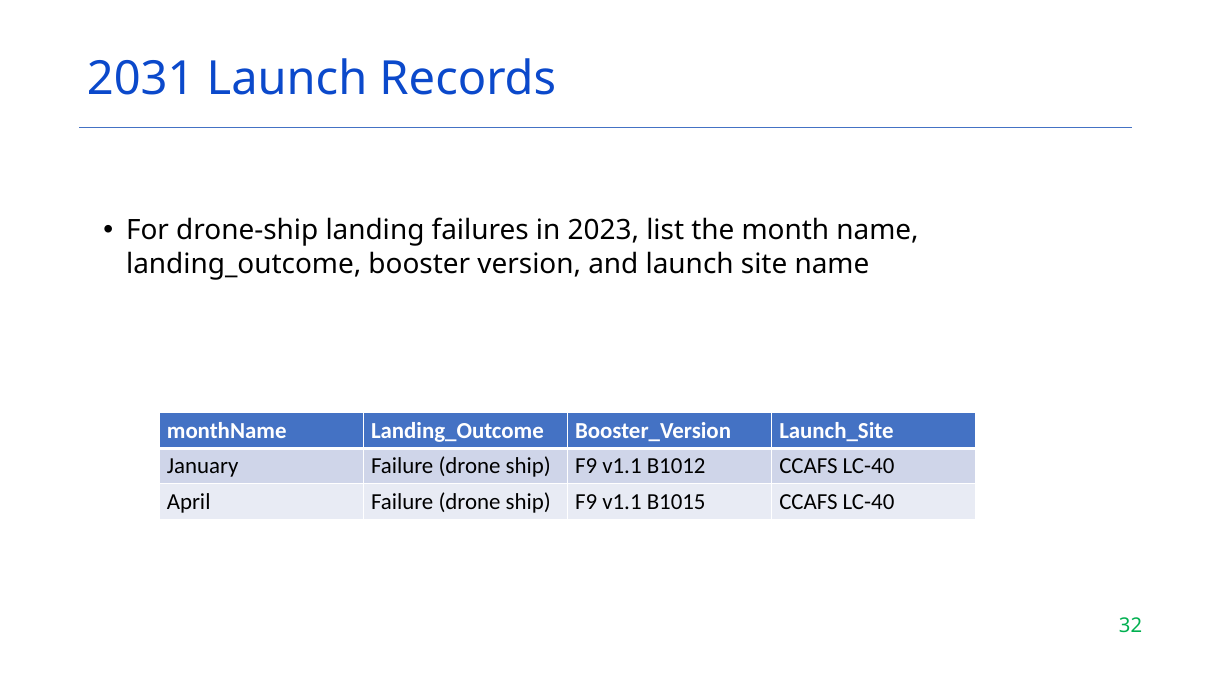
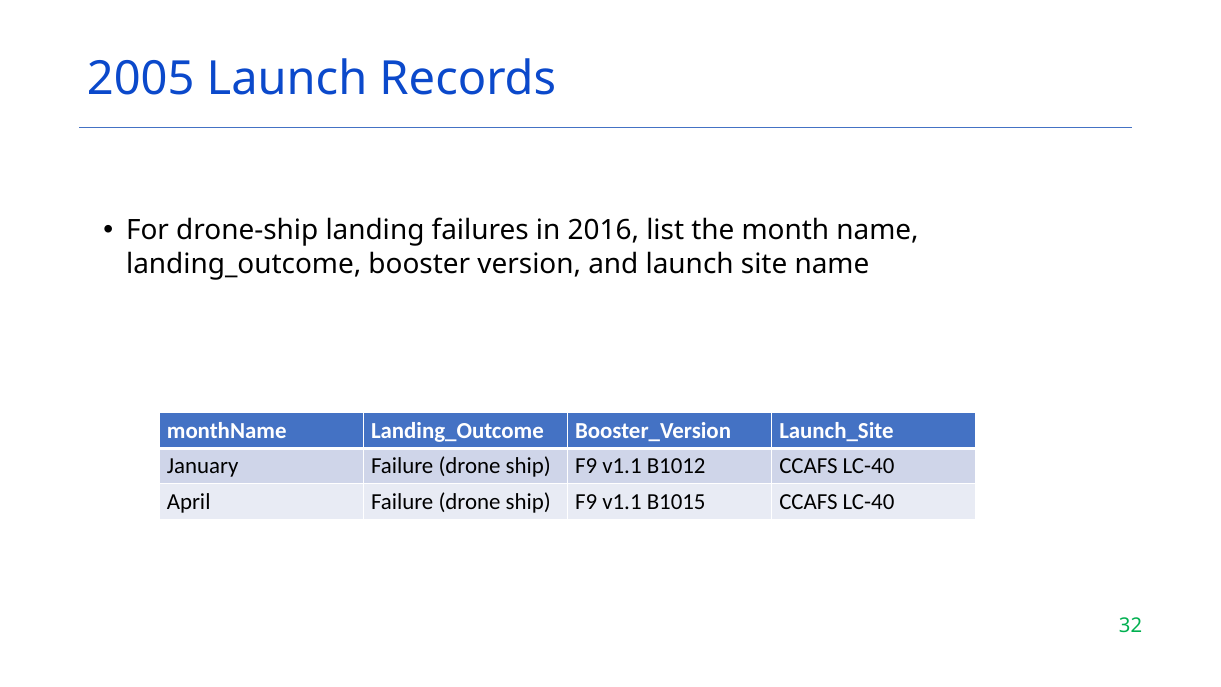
2031: 2031 -> 2005 (141, 79)
2023: 2023 -> 2016 (603, 231)
